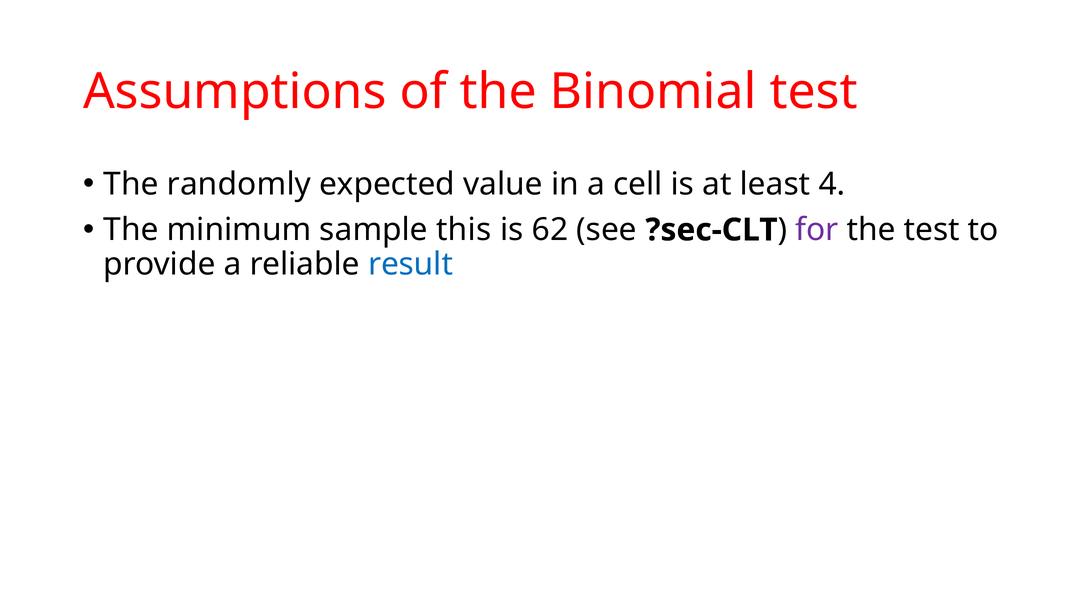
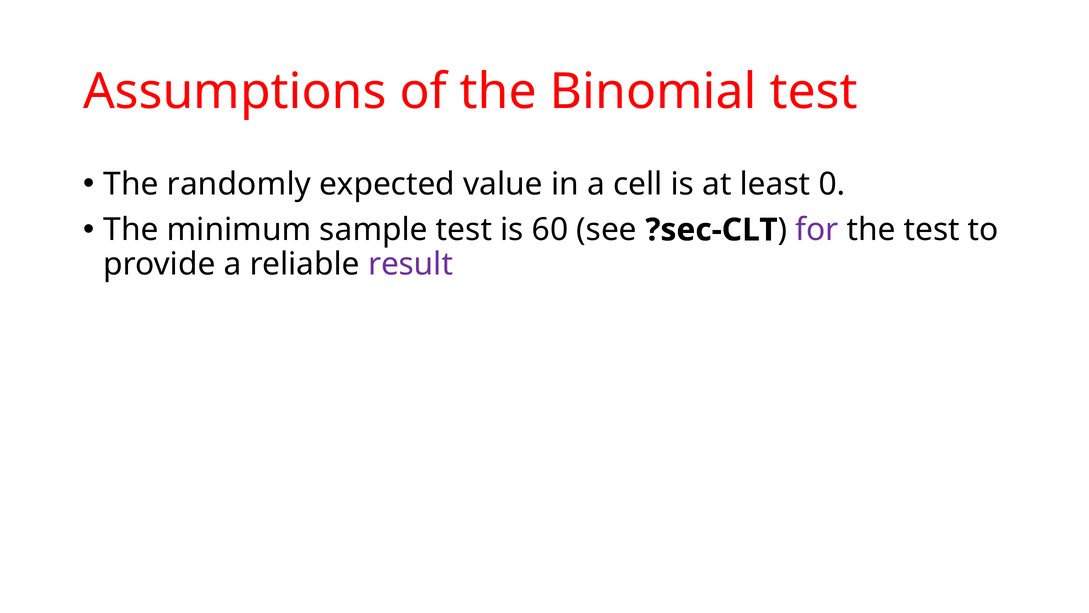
4: 4 -> 0 (832, 184)
sample this: this -> test (464, 230)
62: 62 -> 60 (550, 230)
result colour: blue -> purple (411, 264)
